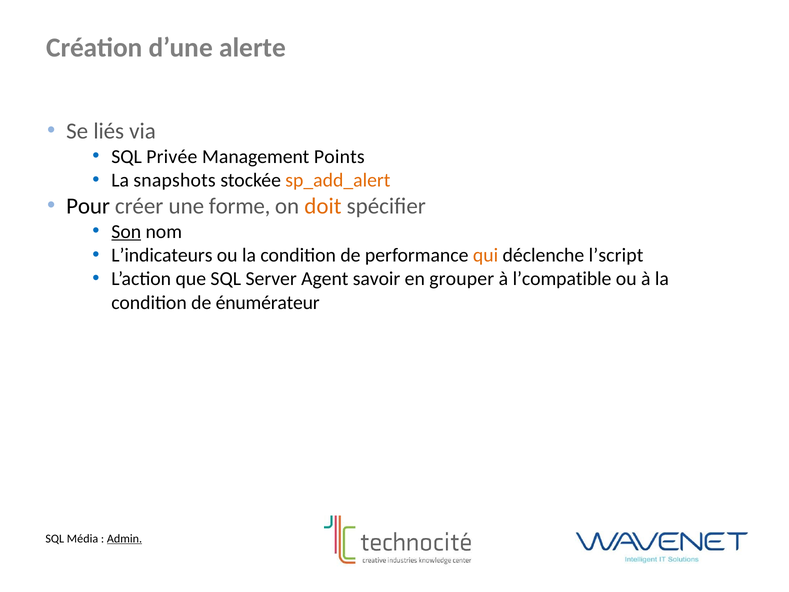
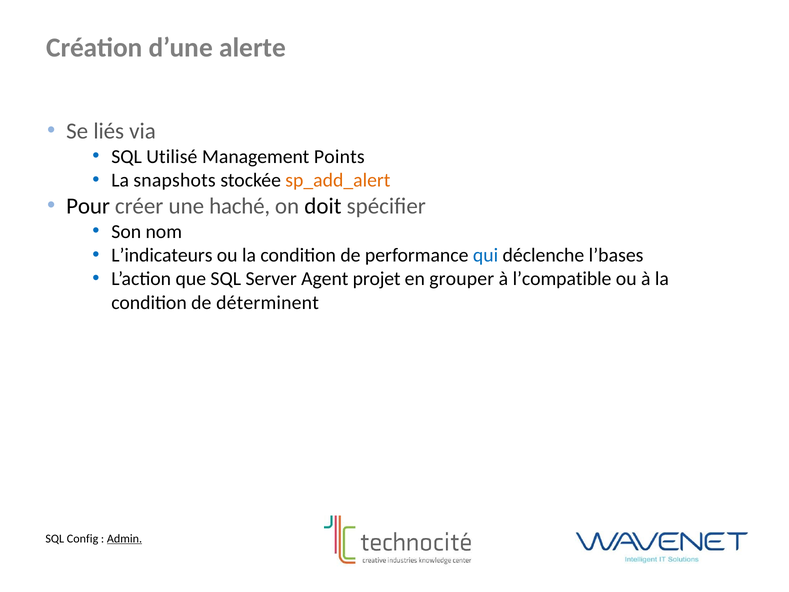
Privée: Privée -> Utilisé (172, 156)
forme: forme -> haché (240, 206)
doit colour: orange -> black (323, 206)
Son underline: present -> none (126, 231)
qui colour: orange -> blue (486, 255)
l’script: l’script -> l’bases (616, 255)
savoir: savoir -> projet (377, 279)
énumérateur: énumérateur -> déterminent (268, 302)
Média: Média -> Config (83, 538)
